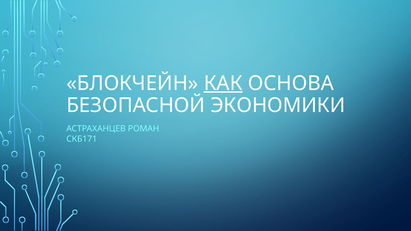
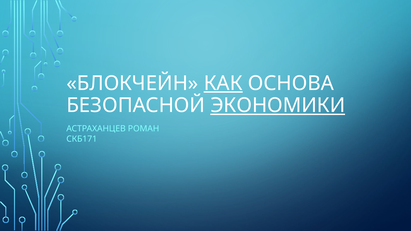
ЭКОНОМИКИ underline: none -> present (278, 106)
